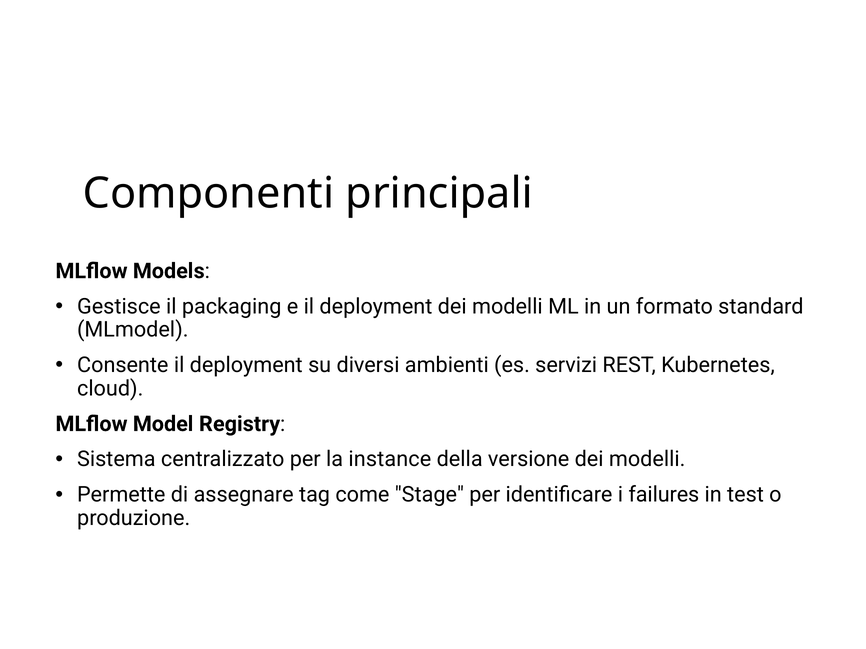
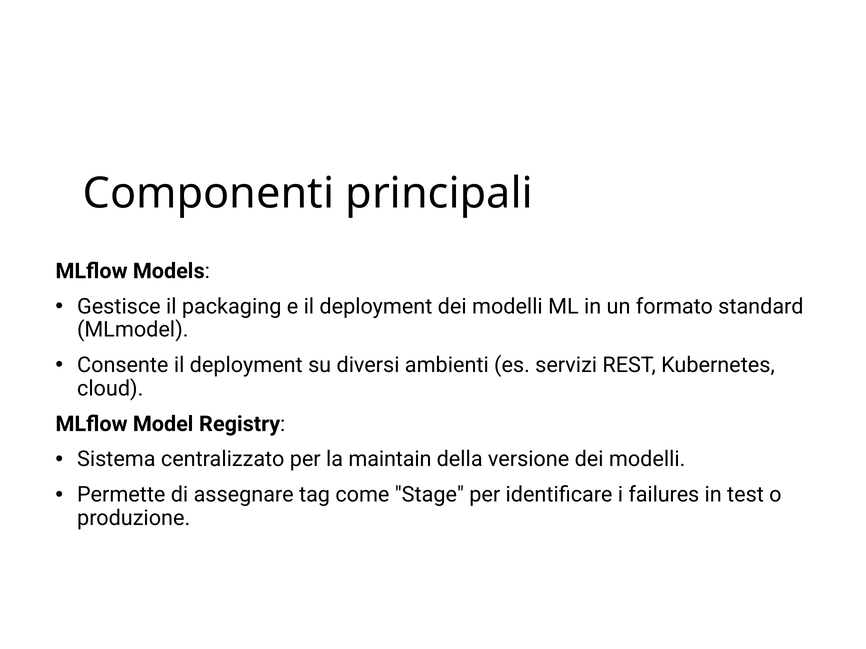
instance: instance -> maintain (390, 460)
